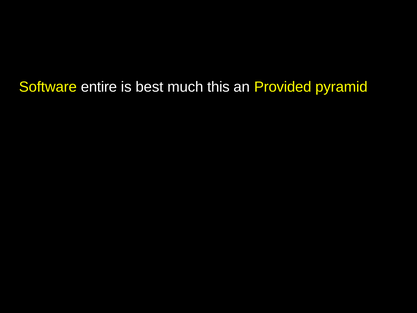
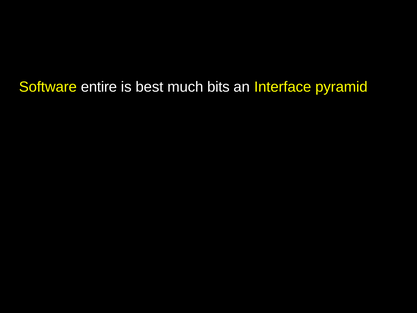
this: this -> bits (218, 87)
Provided: Provided -> Interface (283, 87)
